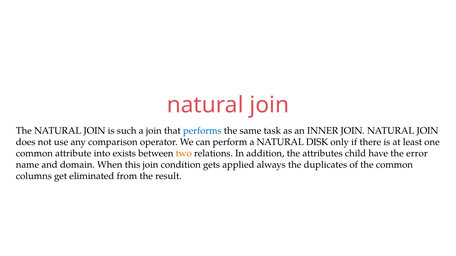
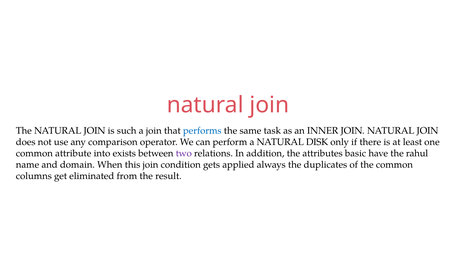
two colour: orange -> purple (184, 154)
child: child -> basic (356, 154)
error: error -> rahul (417, 154)
